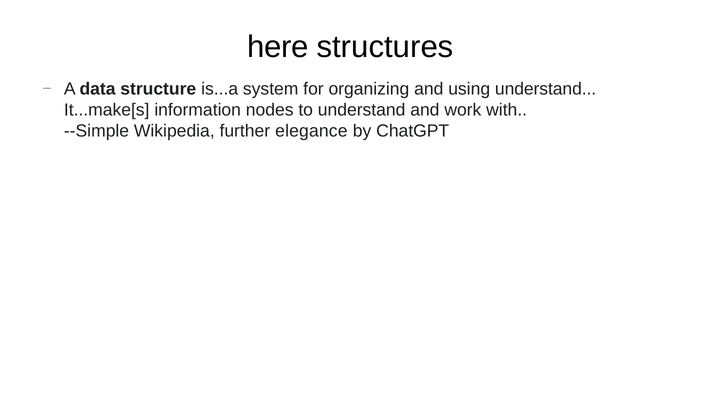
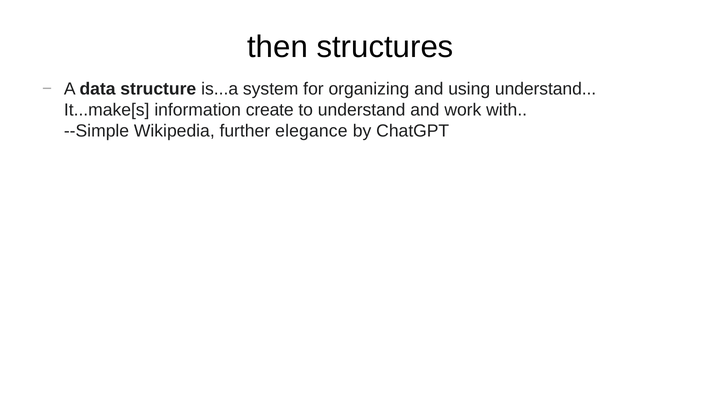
here: here -> then (278, 47)
nodes: nodes -> create (270, 110)
